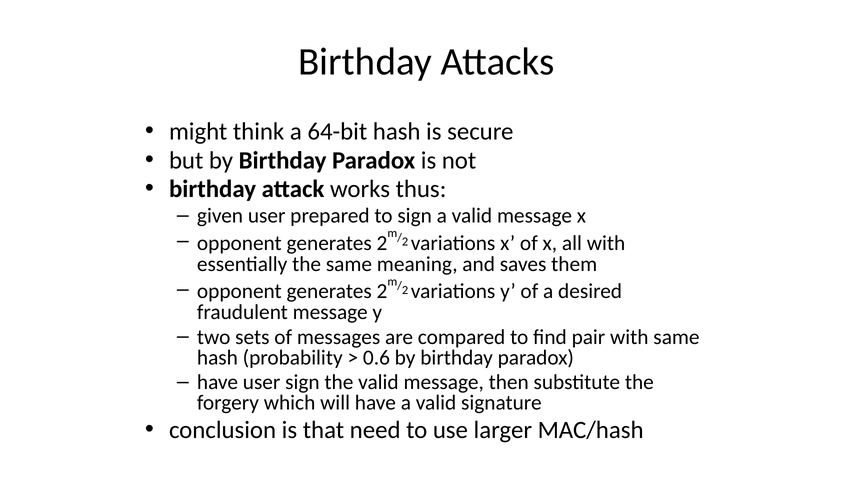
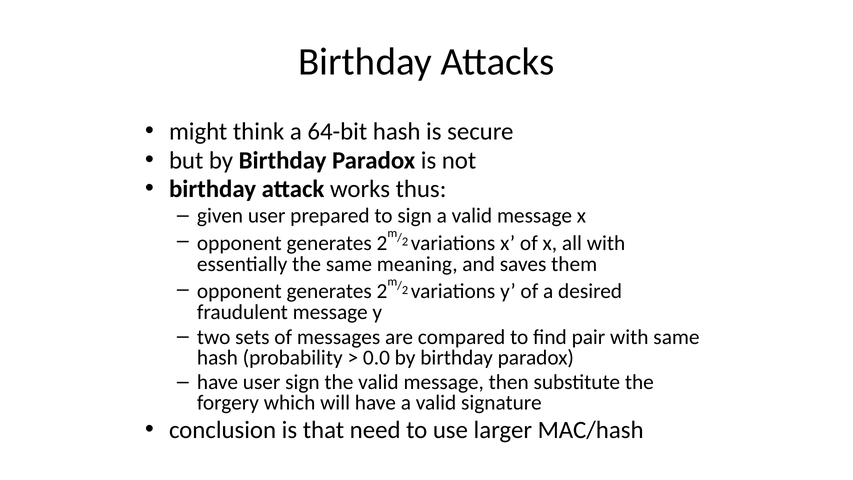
0.6: 0.6 -> 0.0 (376, 357)
